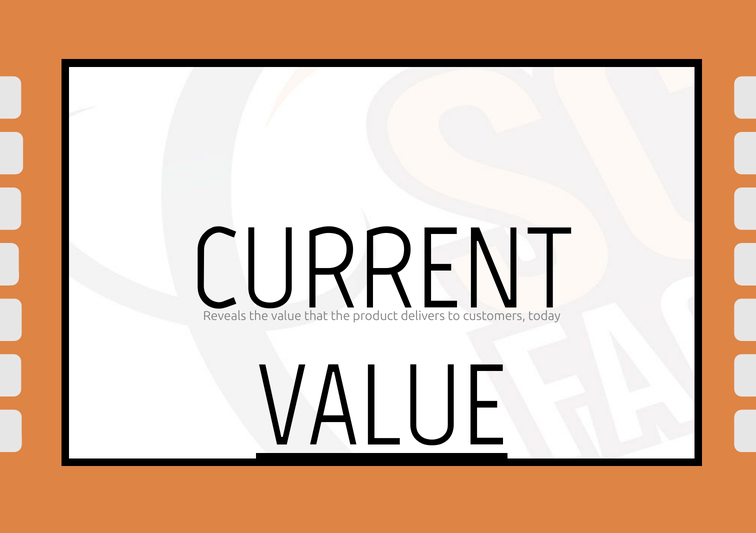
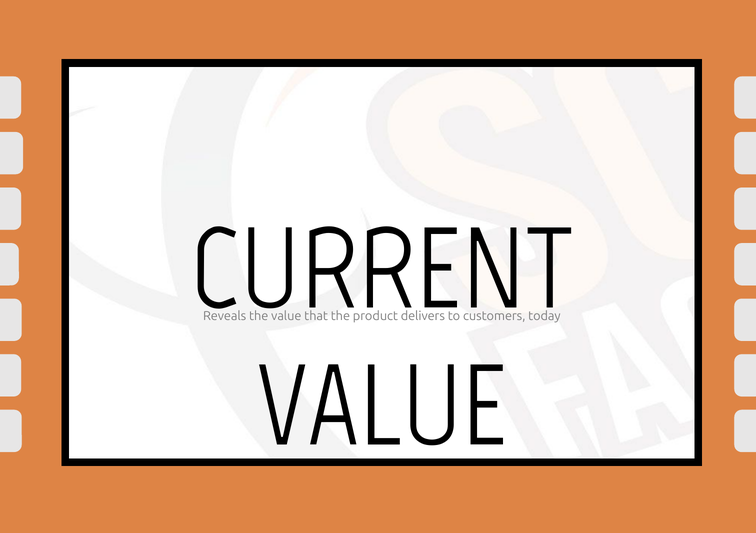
VALUE underline: present -> none (382, 407)
